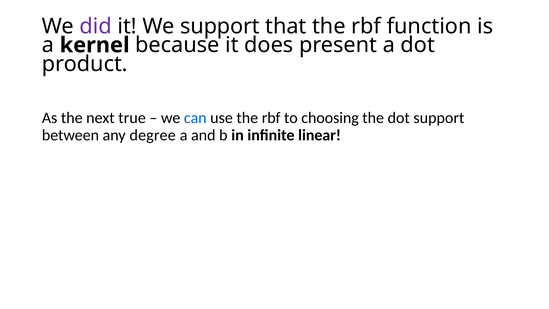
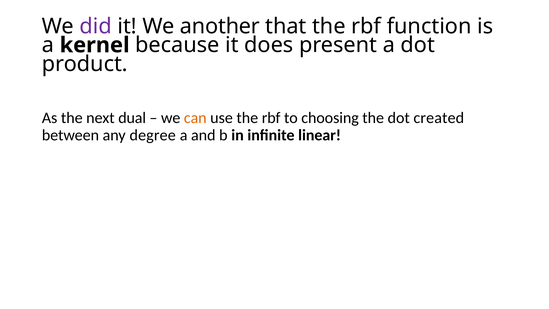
We support: support -> another (220, 26)
true: true -> dual (132, 118)
can colour: blue -> orange (195, 118)
dot support: support -> created (439, 118)
